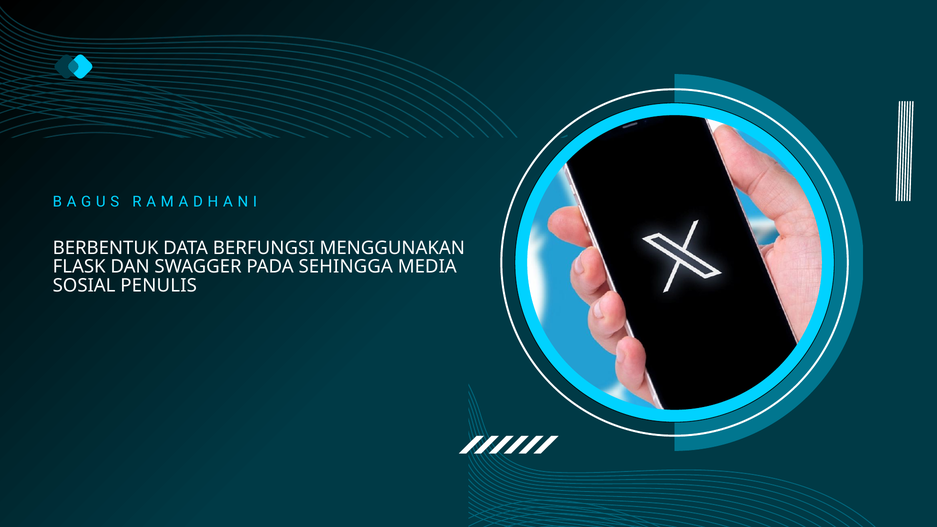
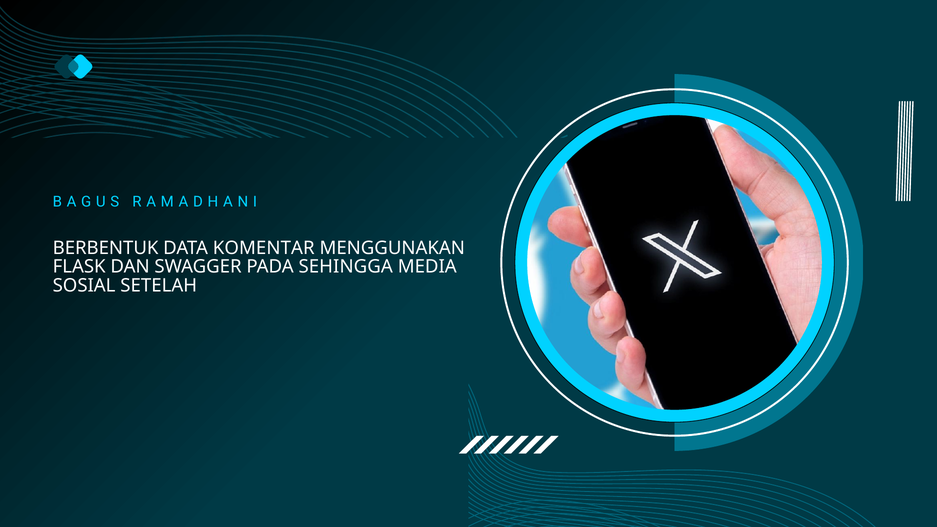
BERFUNGSI: BERFUNGSI -> KOMENTAR (264, 248)
PENULIS: PENULIS -> SETELAH (159, 285)
